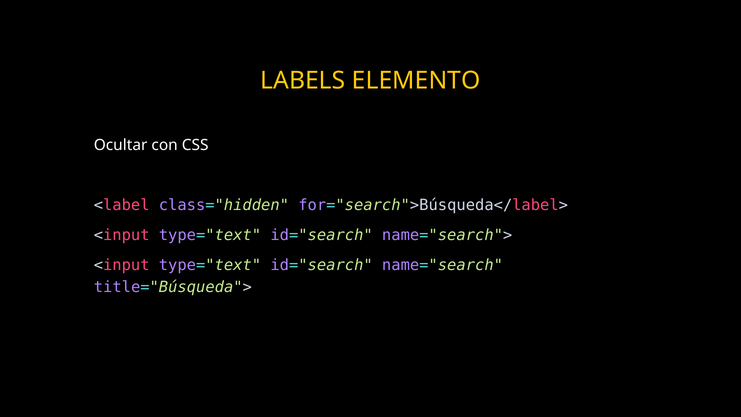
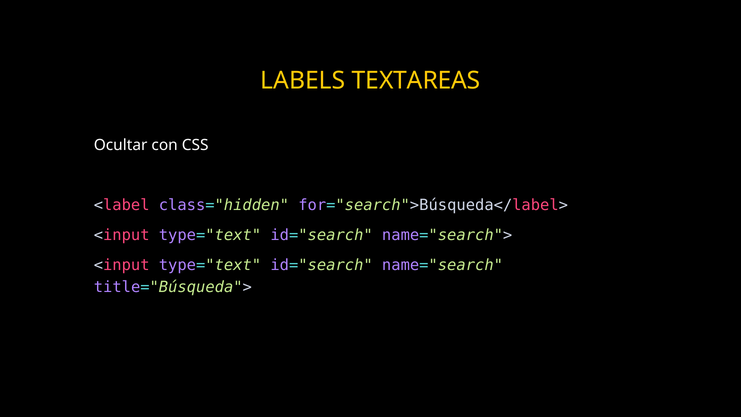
ELEMENTO: ELEMENTO -> TEXTAREAS (416, 81)
